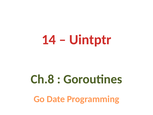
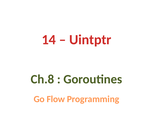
Date: Date -> Flow (56, 99)
